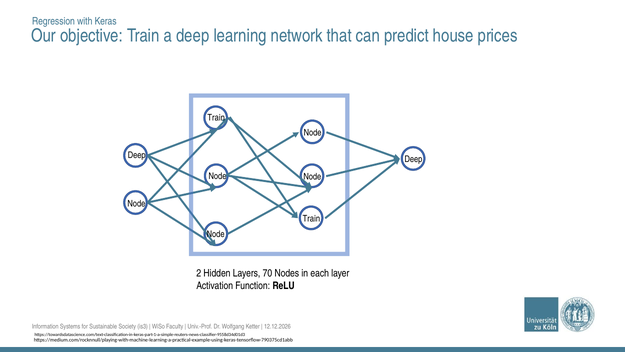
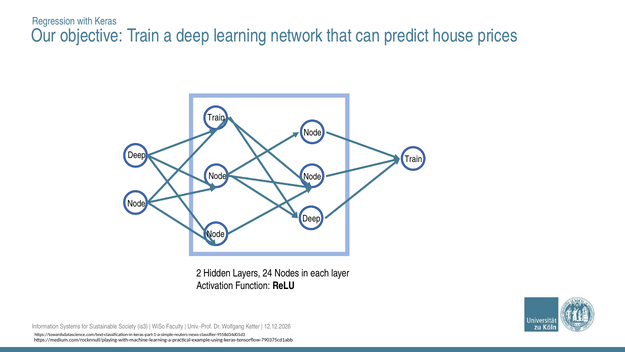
Deep: Deep -> Train (413, 159)
Train: Train -> Deep (311, 219)
70: 70 -> 24 (267, 273)
